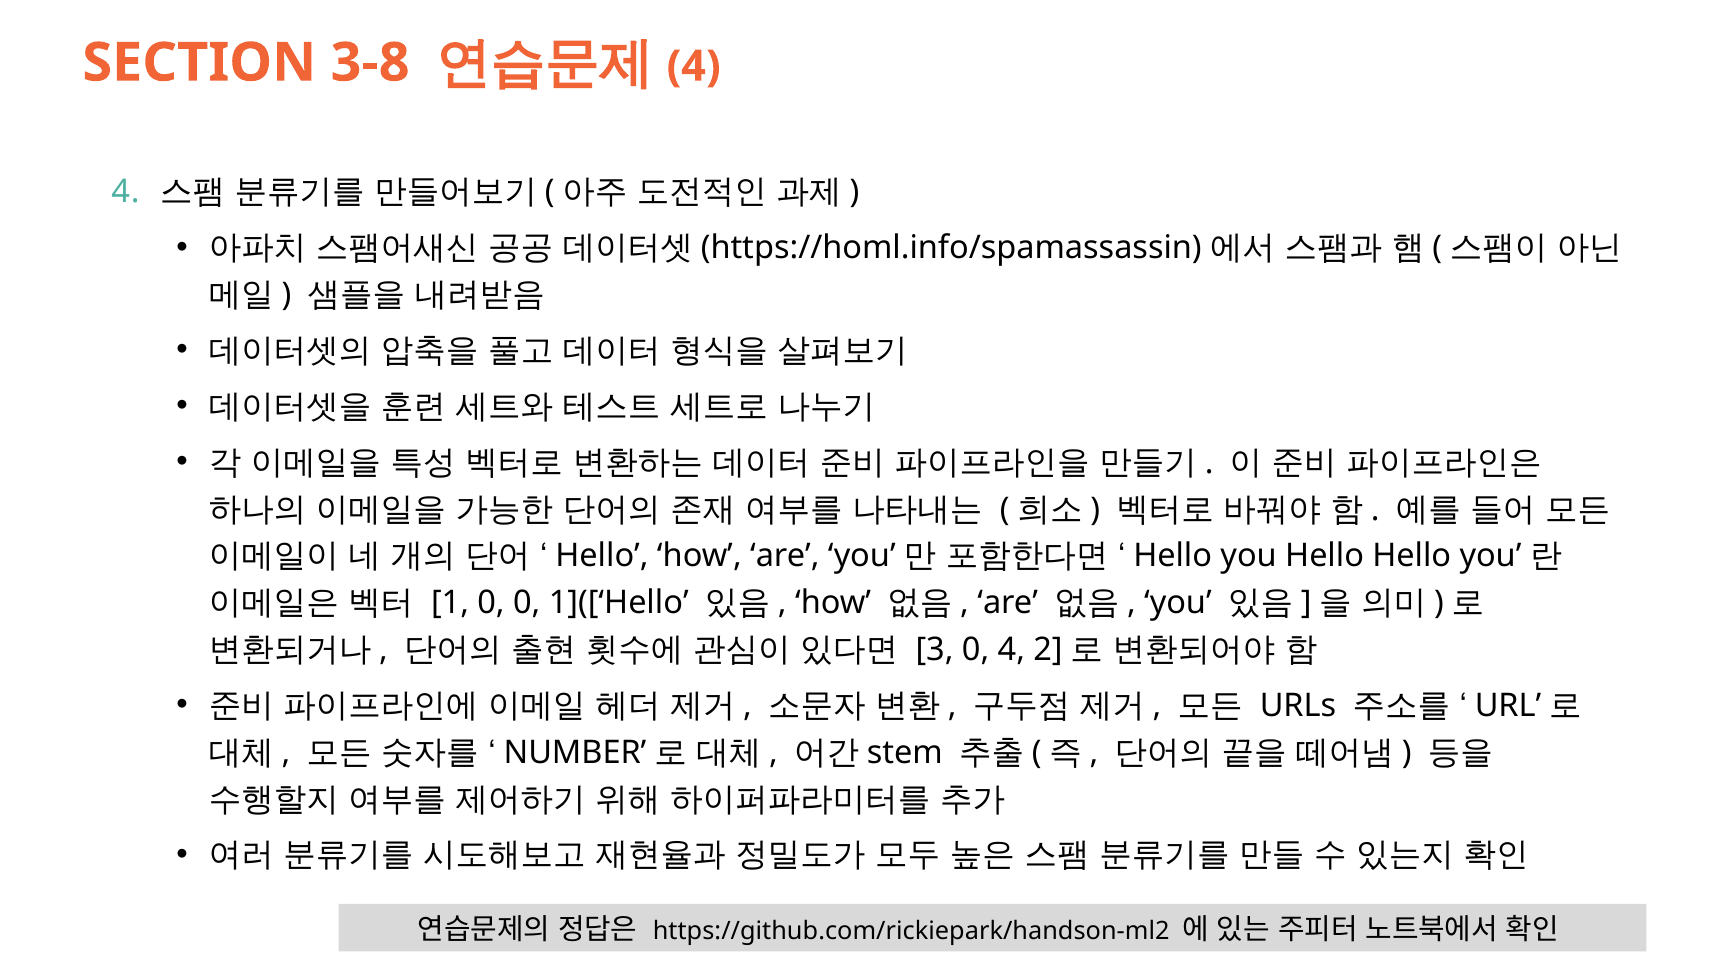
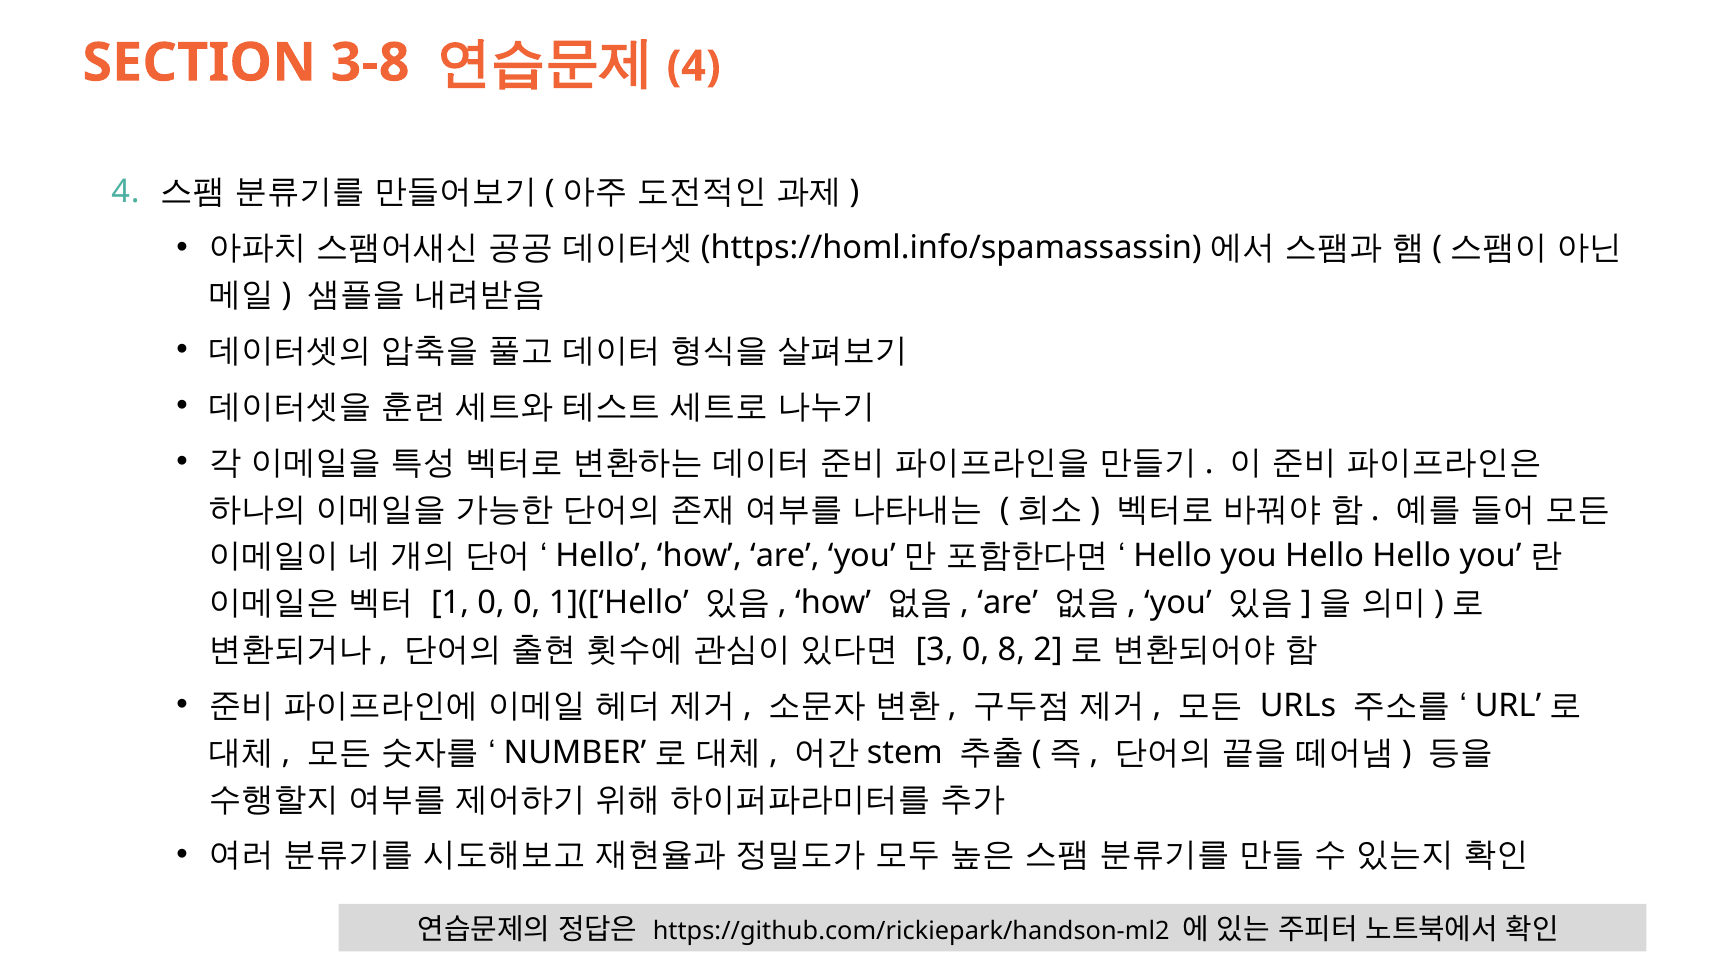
0 4: 4 -> 8 (1011, 649)
